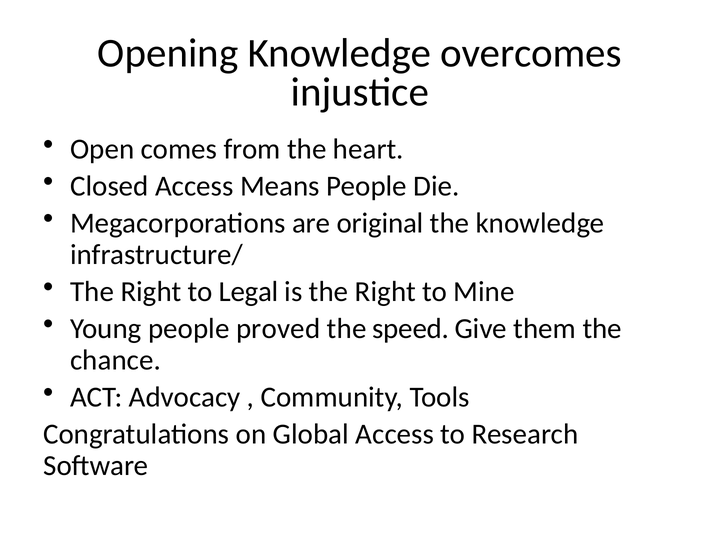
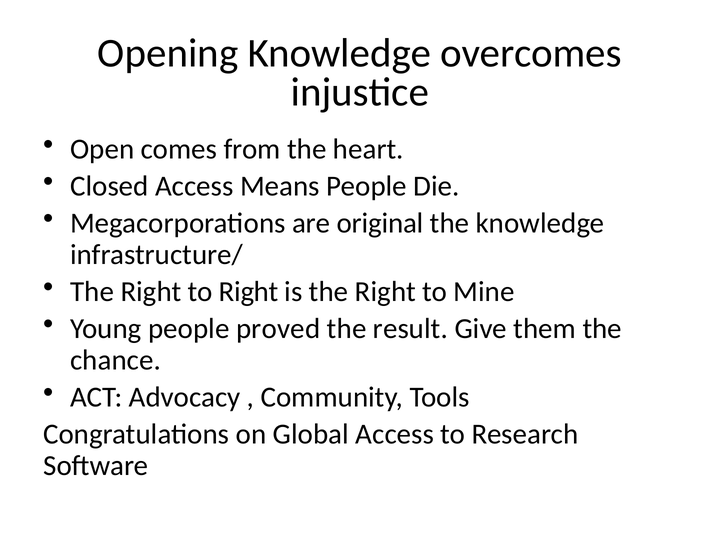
to Legal: Legal -> Right (249, 292)
speed: speed -> result (410, 329)
